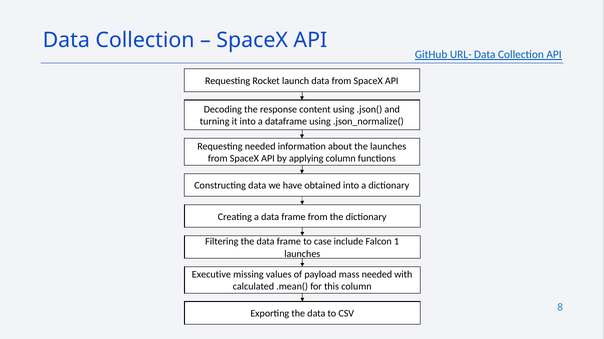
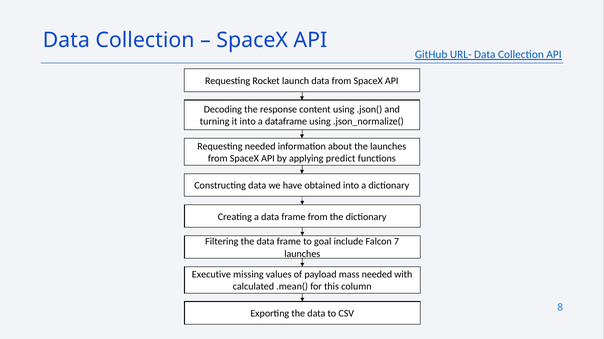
applying column: column -> predict (341, 159)
case: case -> goal (323, 242)
1: 1 -> 7 (397, 242)
